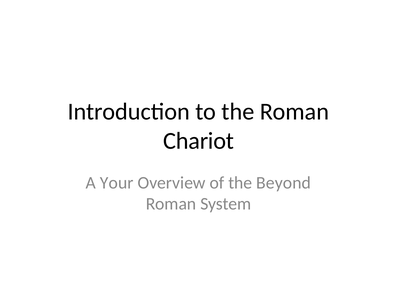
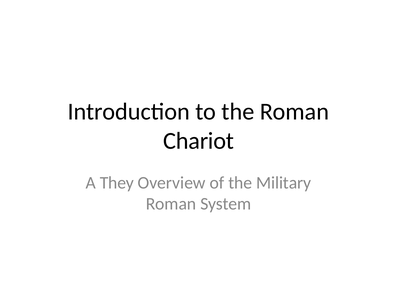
Your: Your -> They (117, 183)
Beyond: Beyond -> Military (284, 183)
